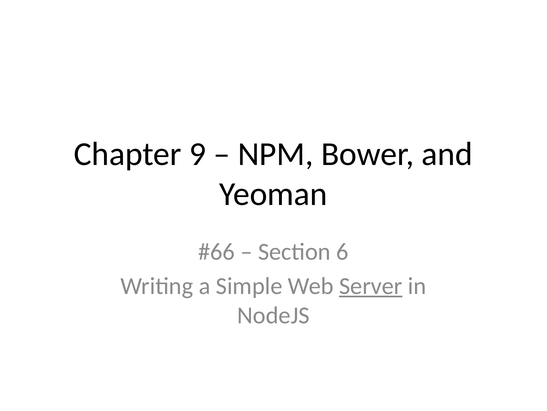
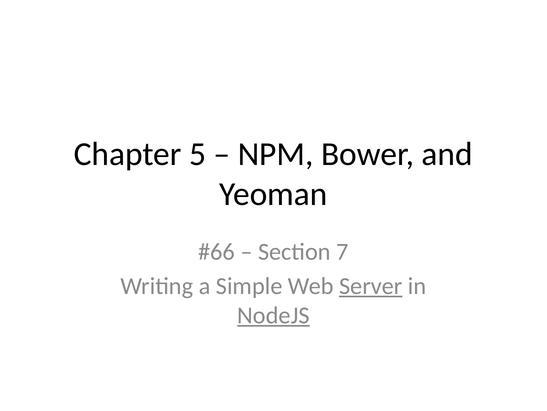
9: 9 -> 5 (198, 154)
6: 6 -> 7 (342, 251)
NodeJS underline: none -> present (273, 315)
